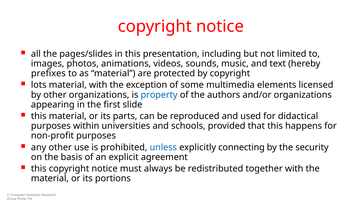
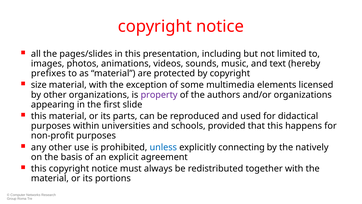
lots: lots -> size (39, 85)
property colour: blue -> purple (159, 95)
security: security -> natively (312, 147)
